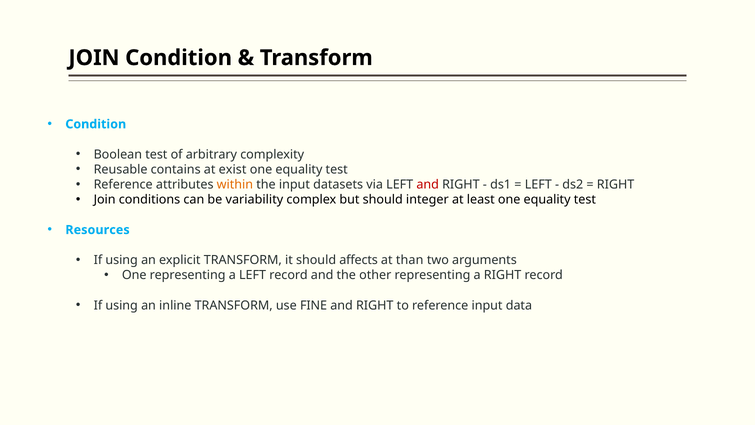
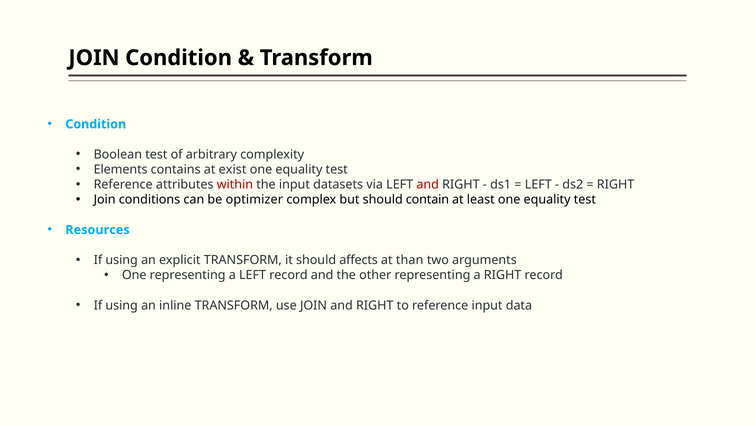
Reusable: Reusable -> Elements (121, 169)
within colour: orange -> red (235, 184)
variability: variability -> optimizer (254, 200)
integer: integer -> contain (427, 200)
use FINE: FINE -> JOIN (314, 305)
